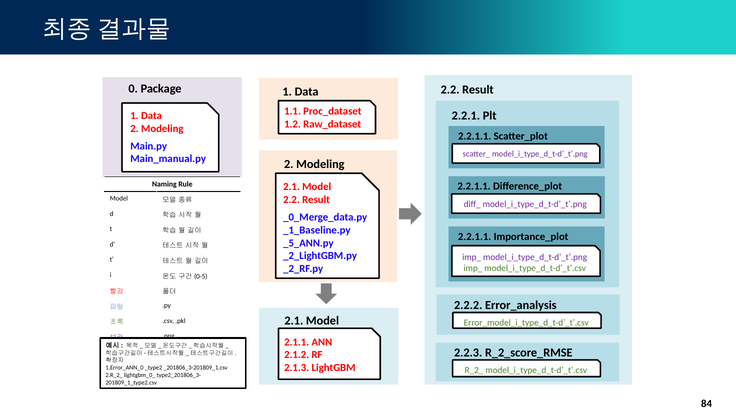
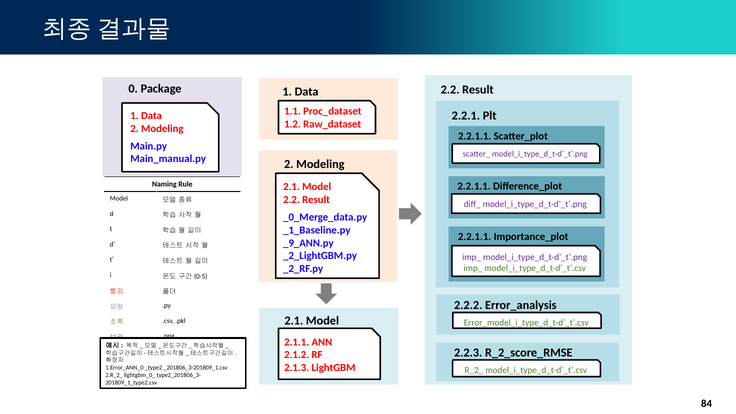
_5_ANN.py: _5_ANN.py -> _9_ANN.py (308, 243)
